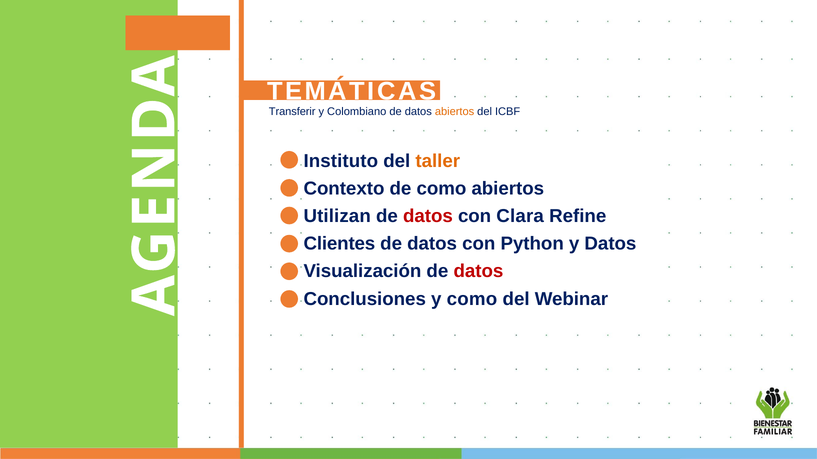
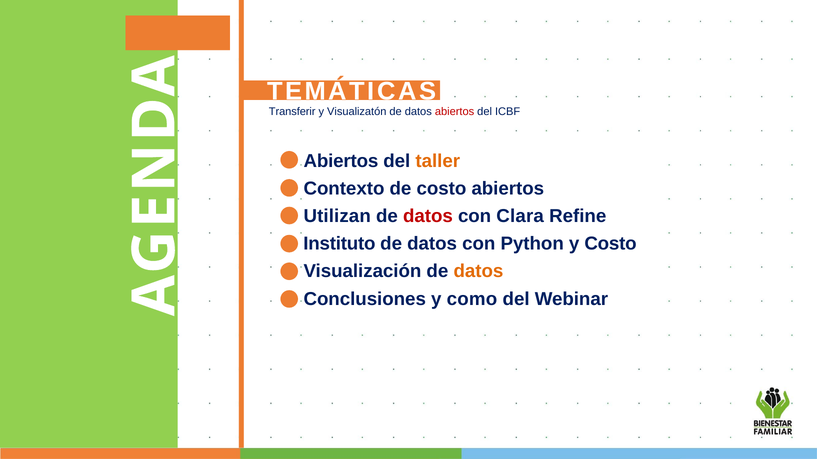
Colombiano: Colombiano -> Visualizatón (357, 112)
abiertos colour: orange -> red (455, 112)
Instituto: Instituto -> Abiertos (341, 161)
de como: como -> costo (441, 189)
Clientes: Clientes -> Instituto (339, 244)
y Datos: Datos -> Costo (611, 244)
datos colour: red -> orange (478, 272)
